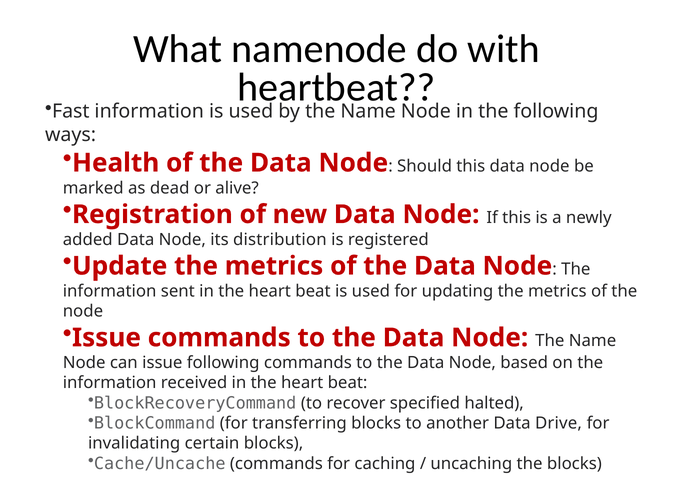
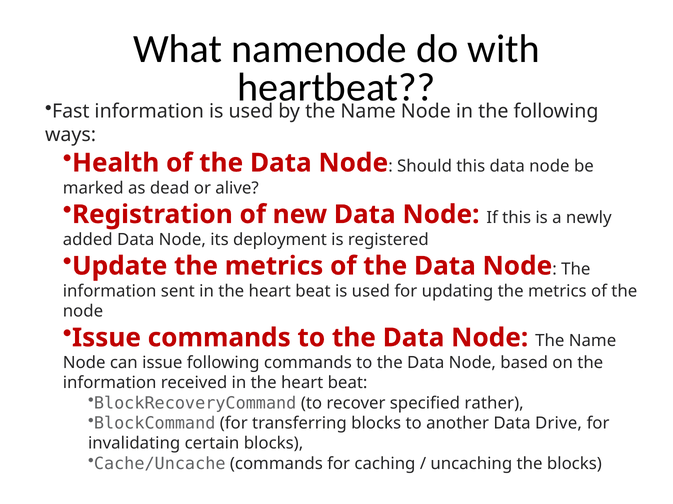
distribution: distribution -> deployment (280, 240)
halted: halted -> rather (494, 404)
